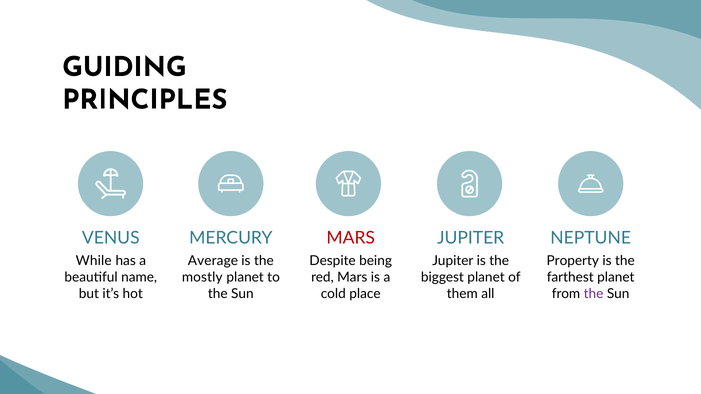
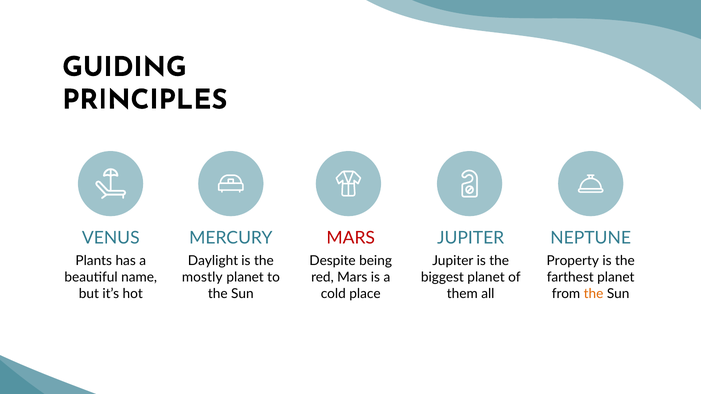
While: While -> Plants (94, 261)
Average: Average -> Daylight (213, 261)
the colour: purple -> orange (594, 294)
